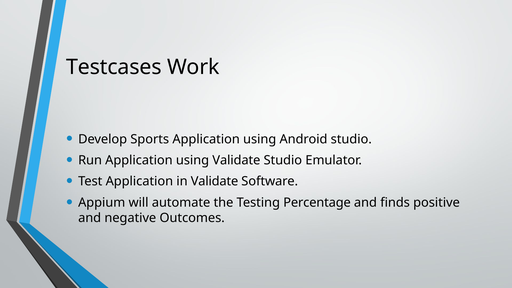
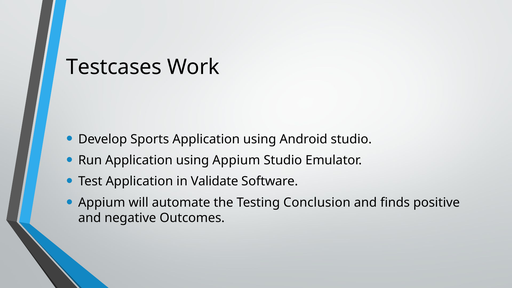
using Validate: Validate -> Appium (236, 160)
Percentage: Percentage -> Conclusion (317, 202)
